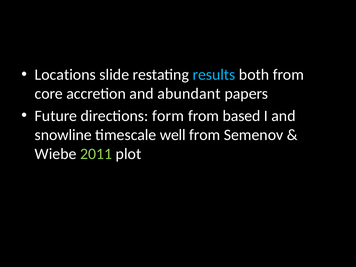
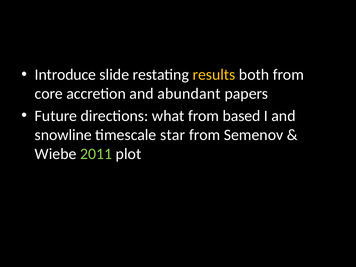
Locations: Locations -> Introduce (65, 75)
results colour: light blue -> yellow (214, 75)
form: form -> what (168, 116)
well: well -> star (173, 135)
